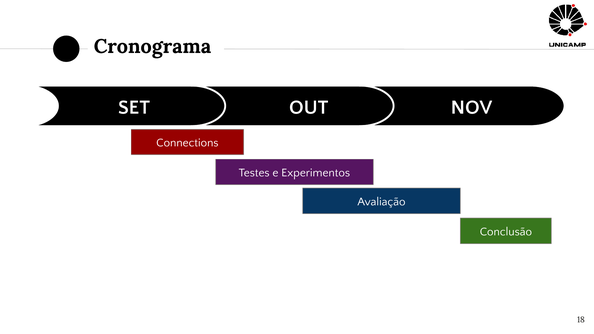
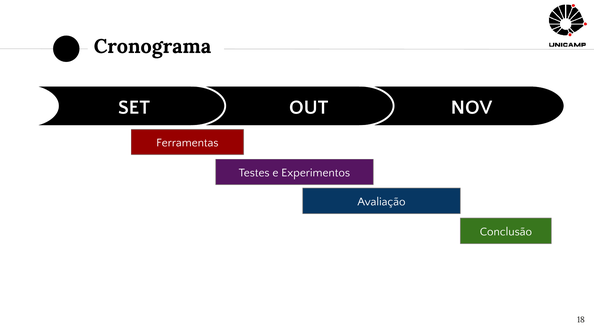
Connections: Connections -> Ferramentas (187, 143)
